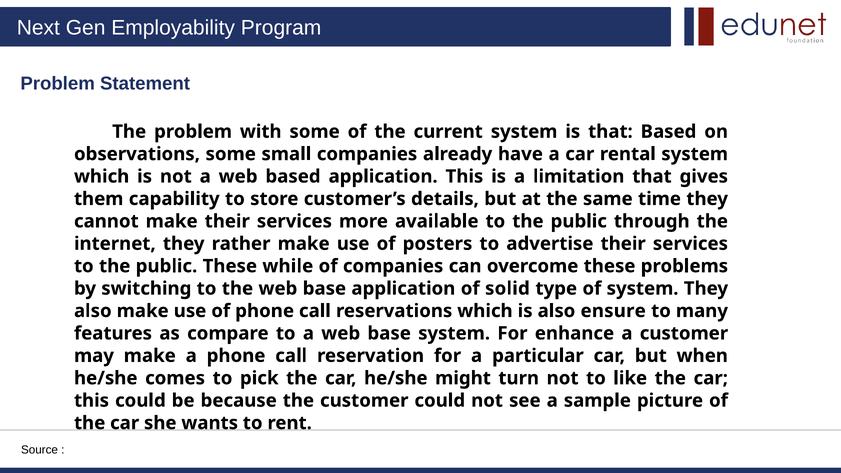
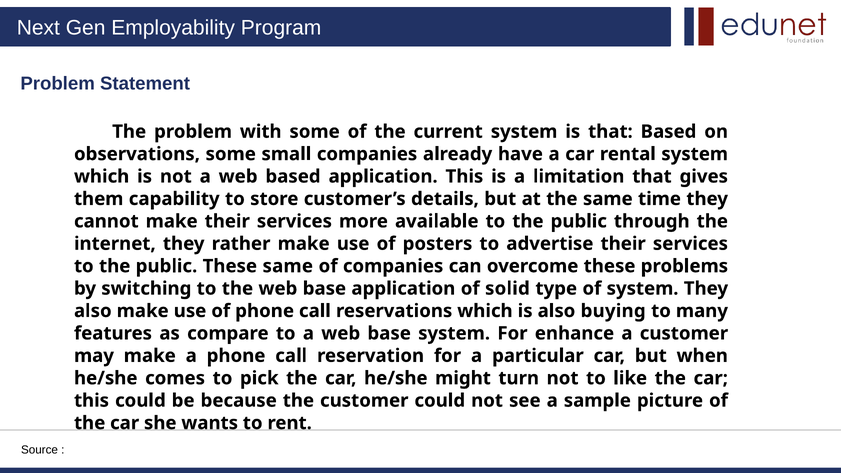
These while: while -> same (288, 266)
ensure: ensure -> buying (613, 311)
